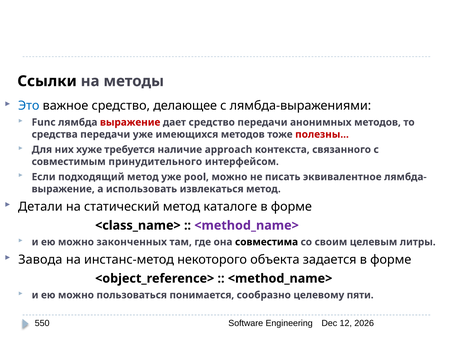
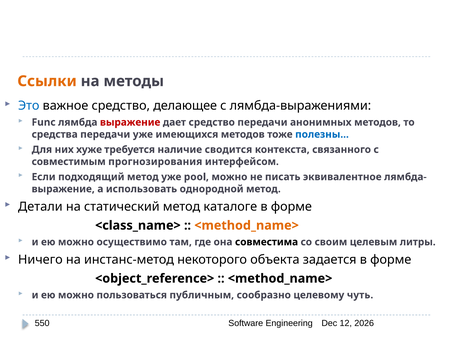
Ссылки colour: black -> orange (47, 81)
полезны colour: red -> blue (322, 134)
approach: approach -> сводится (228, 149)
принудительного: принудительного -> прогнозирования (155, 162)
извлекаться: извлекаться -> однородной (212, 189)
<method_name> colour: purple -> orange (247, 225)
законченных: законченных -> осуществимо (132, 242)
Завода: Завода -> Ничего (40, 259)
понимается: понимается -> публичным (202, 295)
пяти: пяти -> чуть (360, 295)
